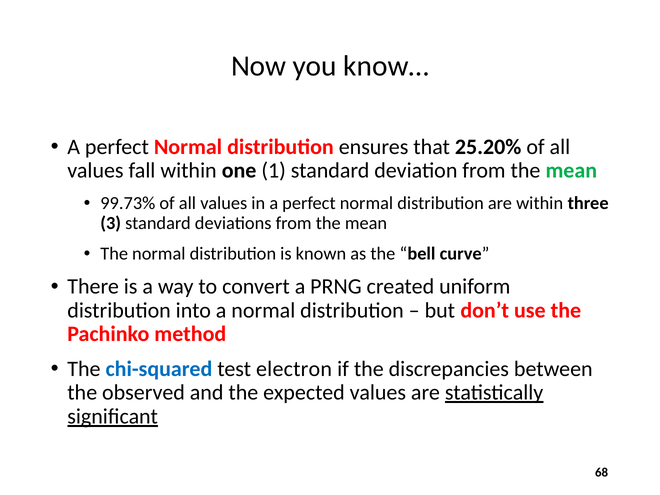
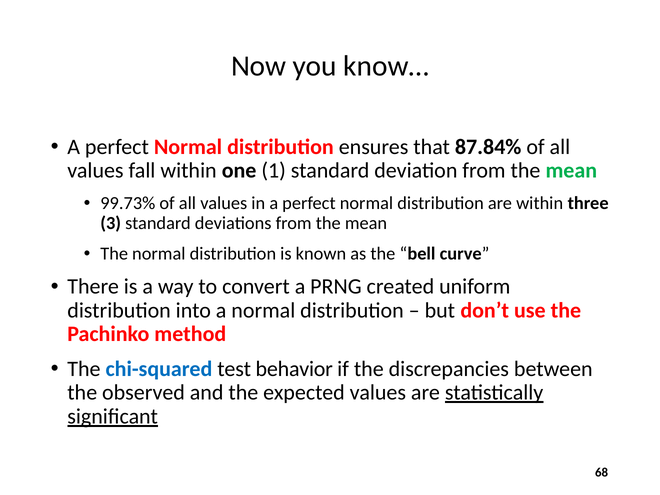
25.20%: 25.20% -> 87.84% (488, 147)
electron: electron -> behavior (294, 369)
